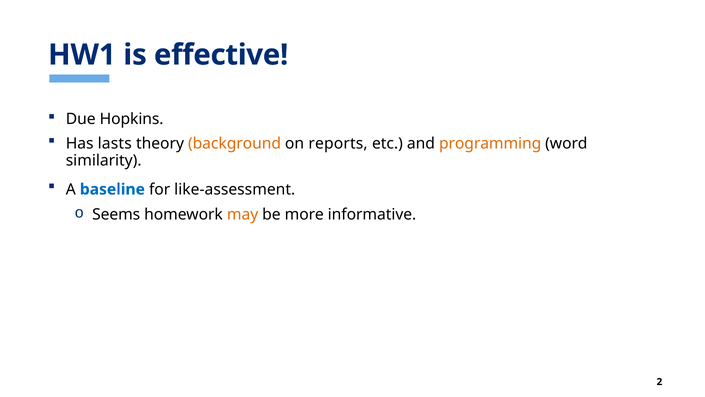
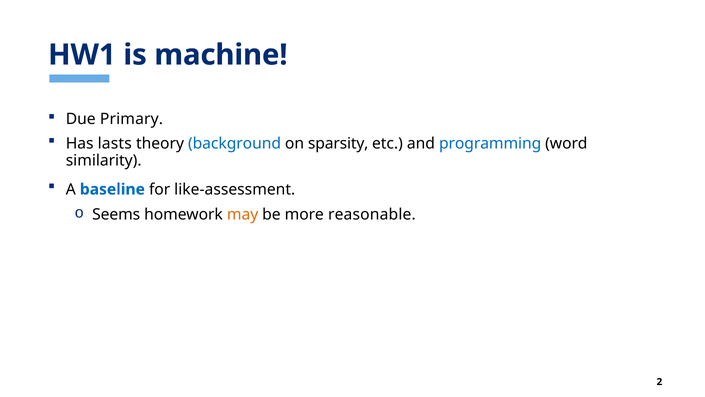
effective: effective -> machine (221, 55)
Hopkins: Hopkins -> Primary (131, 119)
background colour: orange -> blue (235, 143)
reports: reports -> sparsity (338, 143)
programming colour: orange -> blue (490, 143)
informative: informative -> reasonable (372, 214)
